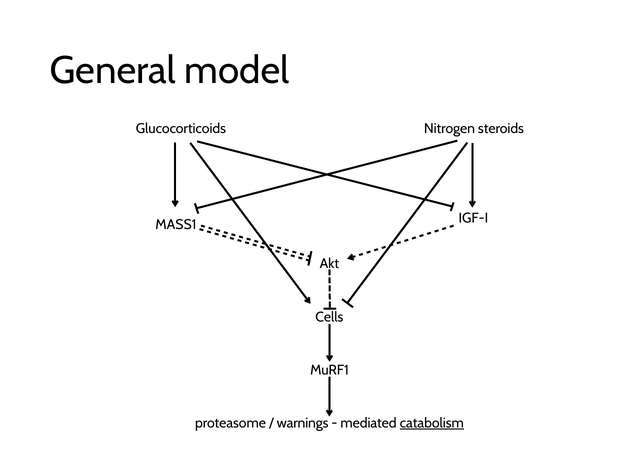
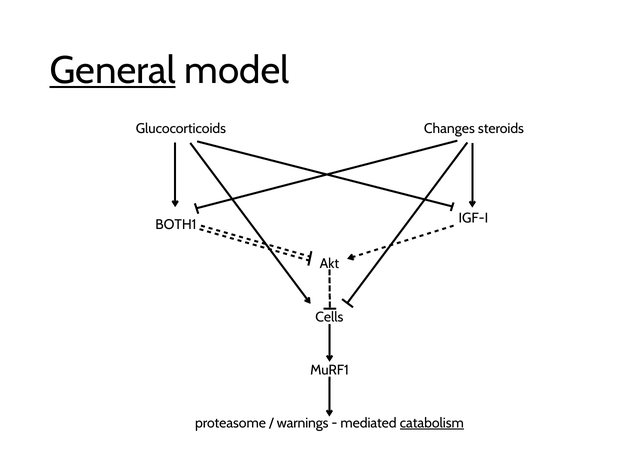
General underline: none -> present (113, 71)
Nitrogen: Nitrogen -> Changes (449, 129)
MASS1: MASS1 -> BOTH1 (176, 225)
